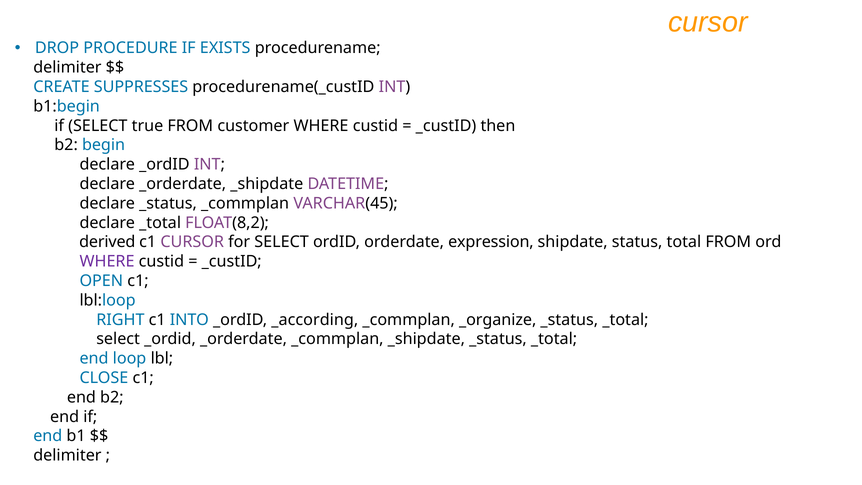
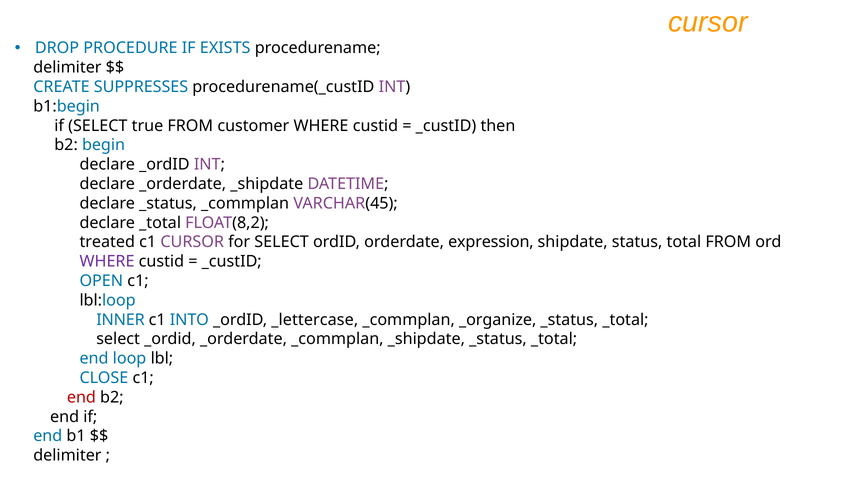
derived: derived -> treated (107, 242)
RIGHT: RIGHT -> INNER (120, 320)
_according: _according -> _lettercase (315, 320)
end colour: black -> red (81, 397)
